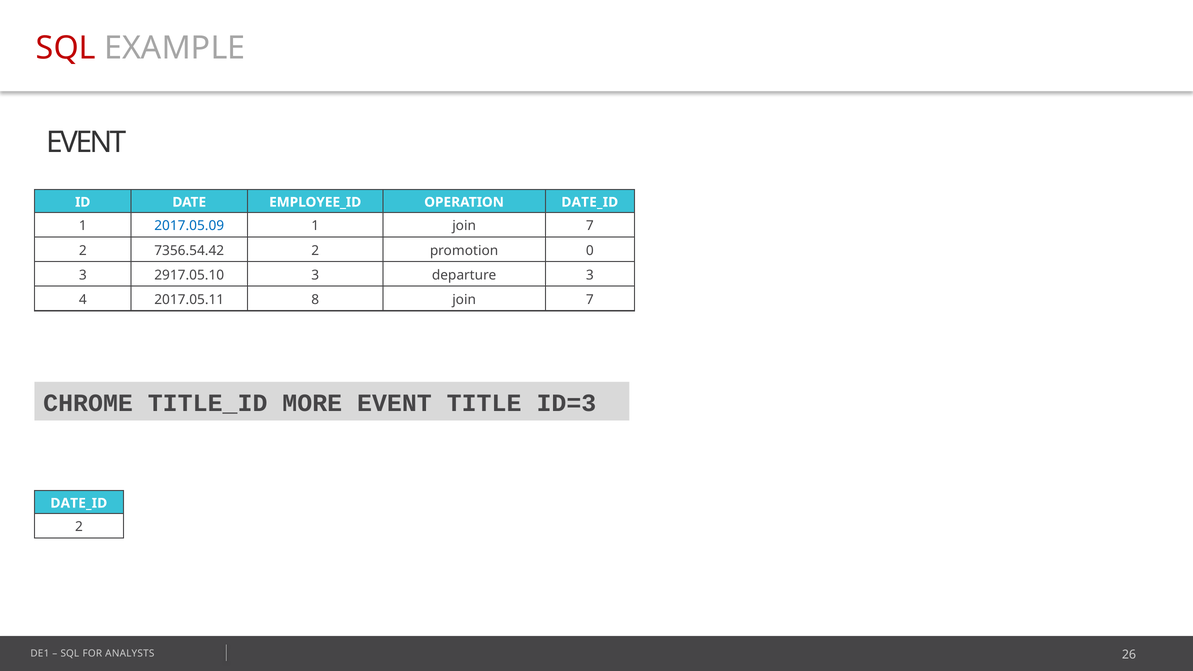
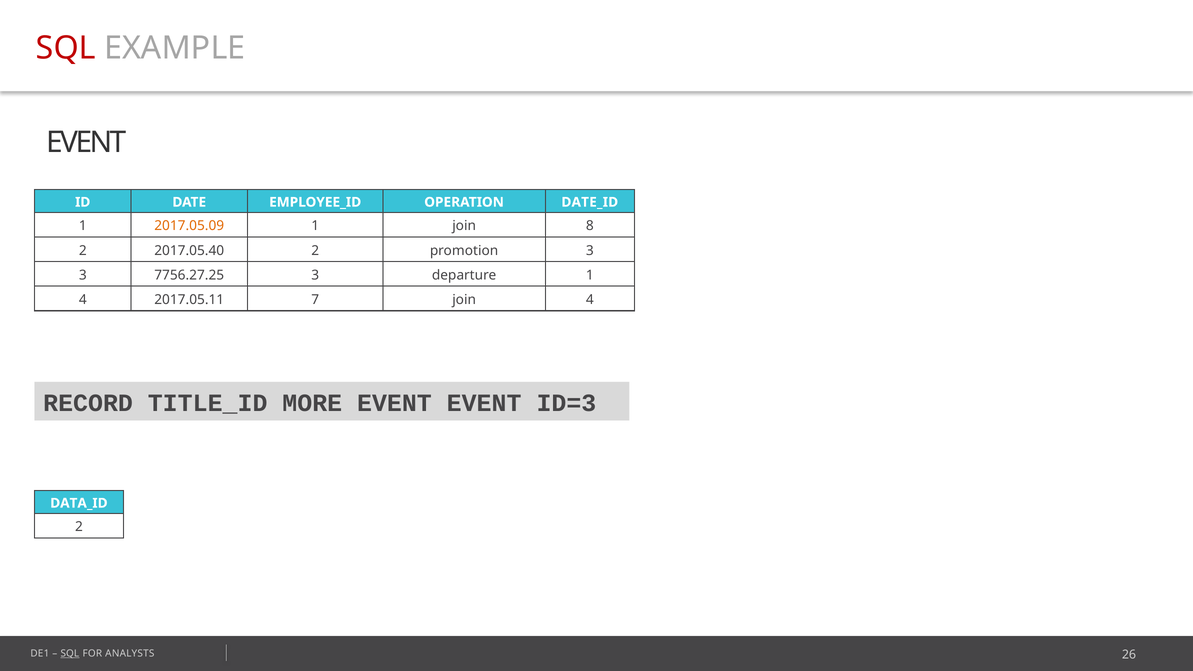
2017.05.09 colour: blue -> orange (189, 226)
1 join 7: 7 -> 8 (590, 226)
7356.54.42: 7356.54.42 -> 2017.05.40 (189, 251)
promotion 0: 0 -> 3 (590, 251)
2917.05.10: 2917.05.10 -> 7756.27.25 (189, 275)
departure 3: 3 -> 1 (590, 275)
8: 8 -> 7 (315, 300)
7: 7 -> 4 (590, 300)
CHROME: CHROME -> RECORD (88, 403)
EVENT TITLE: TITLE -> EVENT (484, 403)
DATE_ID: DATE_ID -> DATA_ID (79, 503)
SQL underline: none -> present (70, 653)
